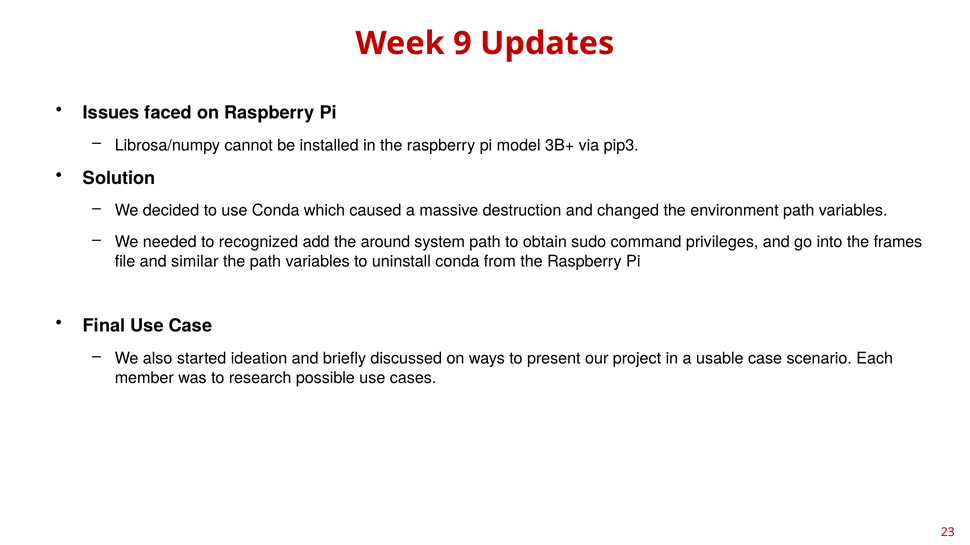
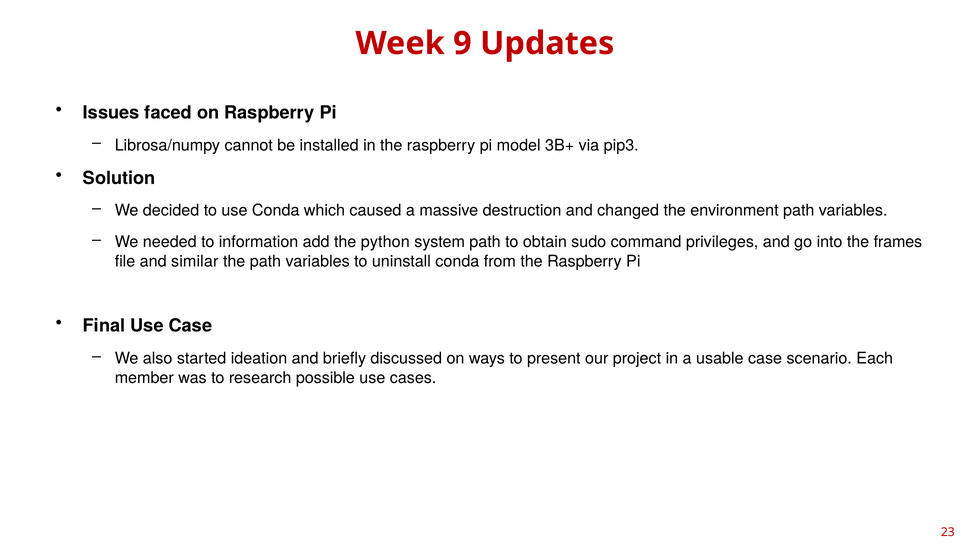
recognized: recognized -> information (259, 242)
around: around -> python (385, 242)
